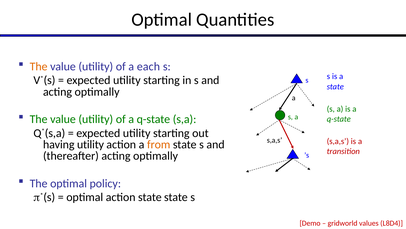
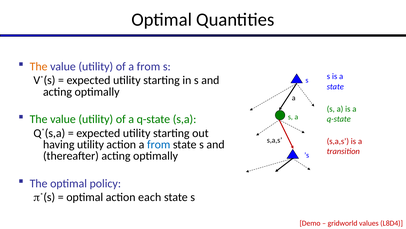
of a each: each -> from (148, 66)
from colour: orange -> blue (159, 144)
action state: state -> each (150, 197)
